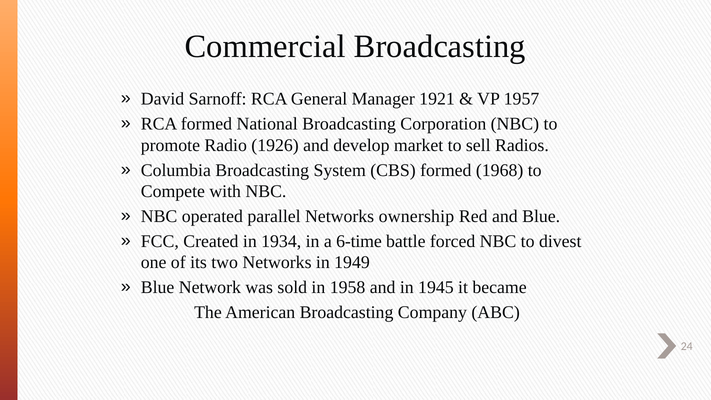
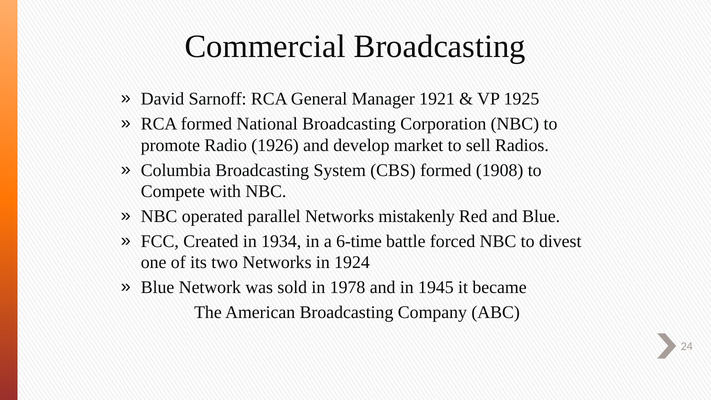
1957: 1957 -> 1925 (522, 99)
1968: 1968 -> 1908 (500, 170)
ownership: ownership -> mistakenly (417, 216)
1949: 1949 -> 1924 (352, 263)
1958: 1958 -> 1978 (348, 287)
